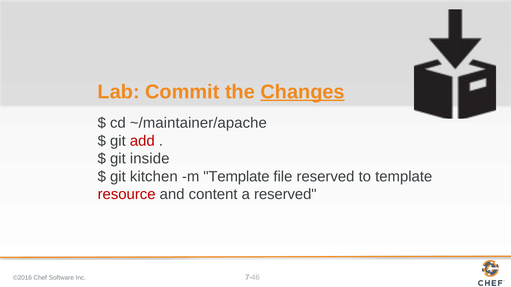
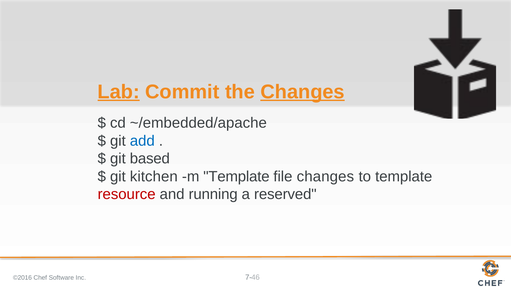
Lab underline: none -> present (119, 92)
~/maintainer/apache: ~/maintainer/apache -> ~/embedded/apache (198, 123)
add colour: red -> blue (142, 141)
inside: inside -> based (150, 159)
file reserved: reserved -> changes (325, 177)
content: content -> running (213, 195)
